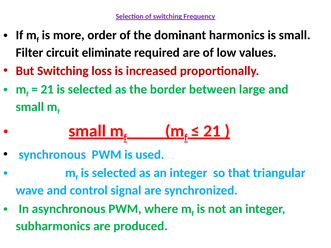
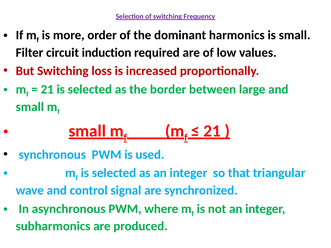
eliminate: eliminate -> induction (107, 53)
